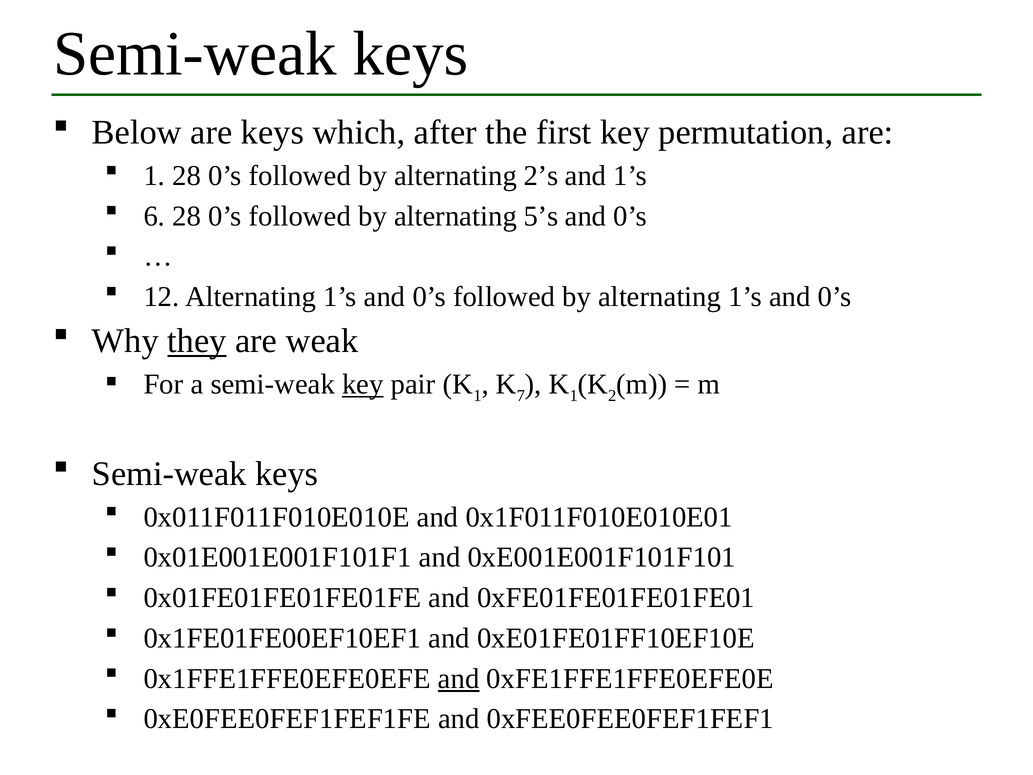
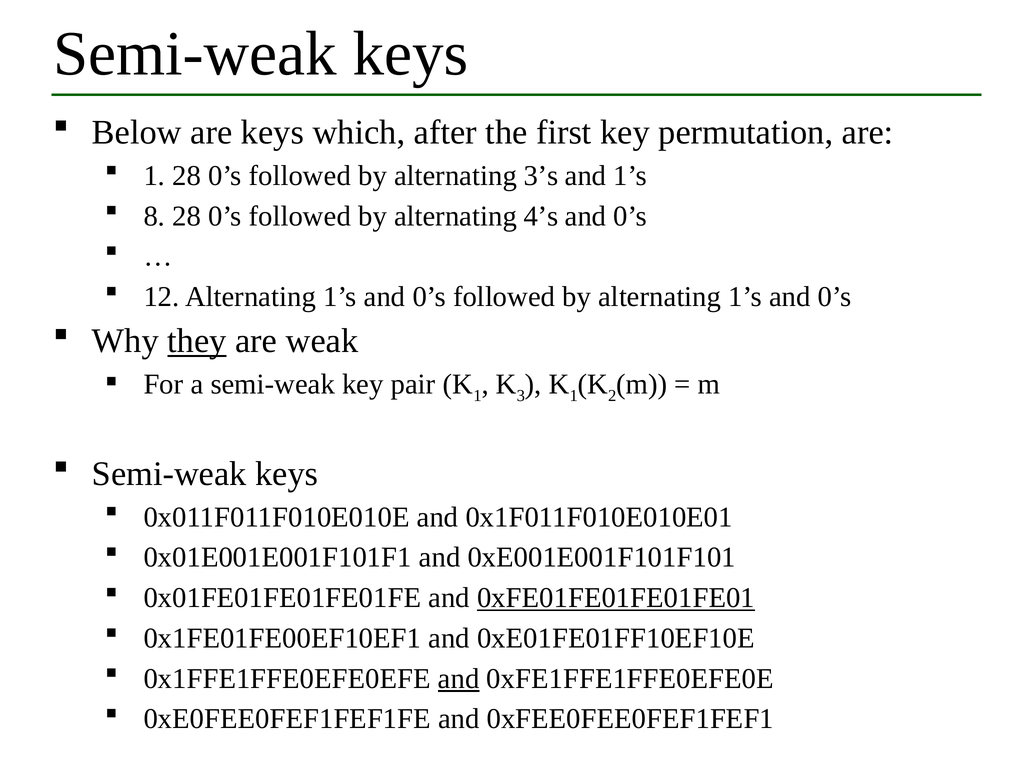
2’s: 2’s -> 3’s (541, 176)
6: 6 -> 8 (154, 216)
5’s: 5’s -> 4’s (541, 216)
key underline: present -> none (363, 384)
7: 7 -> 3 (521, 395)
0xFE01FE01FE01FE01 underline: none -> present (616, 598)
